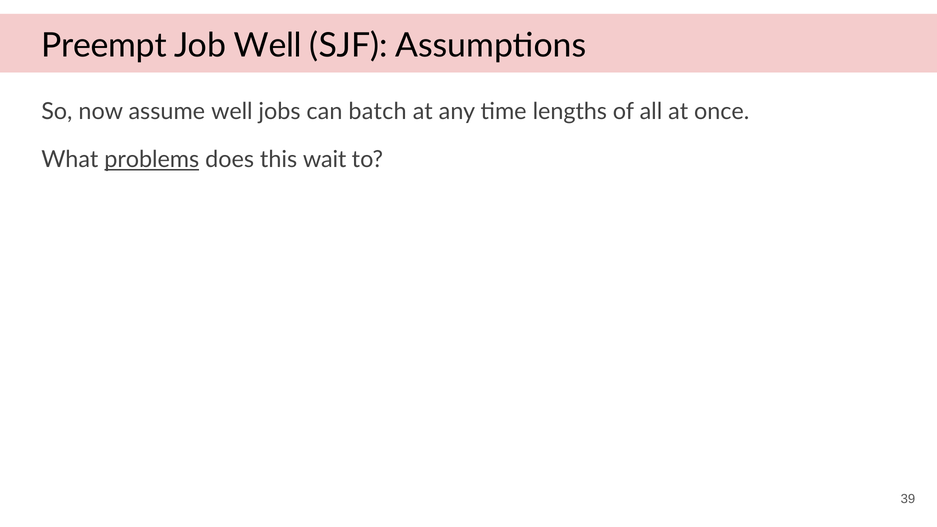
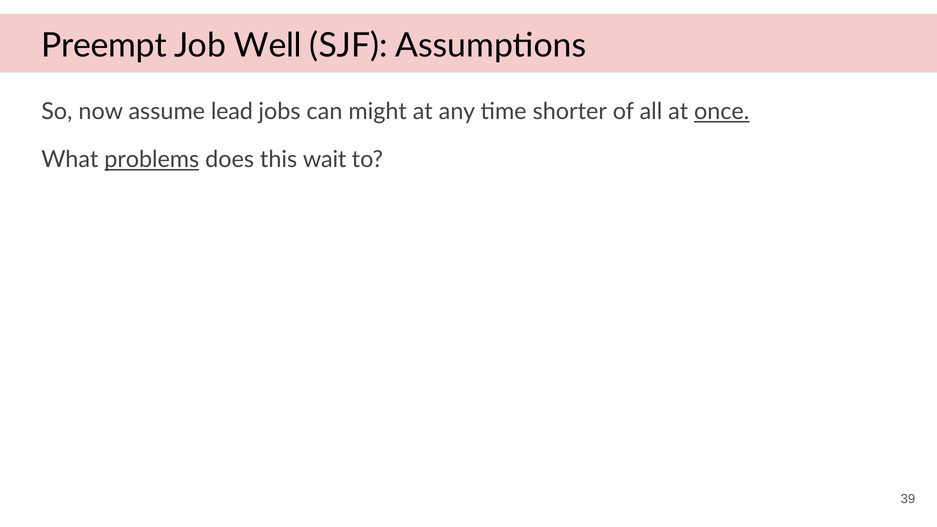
assume well: well -> lead (232, 112)
batch: batch -> might (378, 112)
lengths: lengths -> shorter (570, 112)
once underline: none -> present (722, 112)
